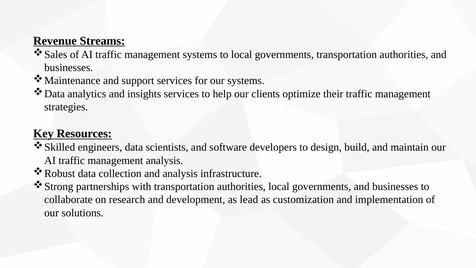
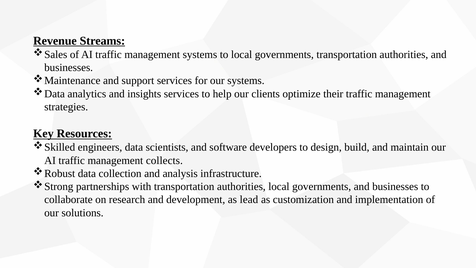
management analysis: analysis -> collects (164, 160)
